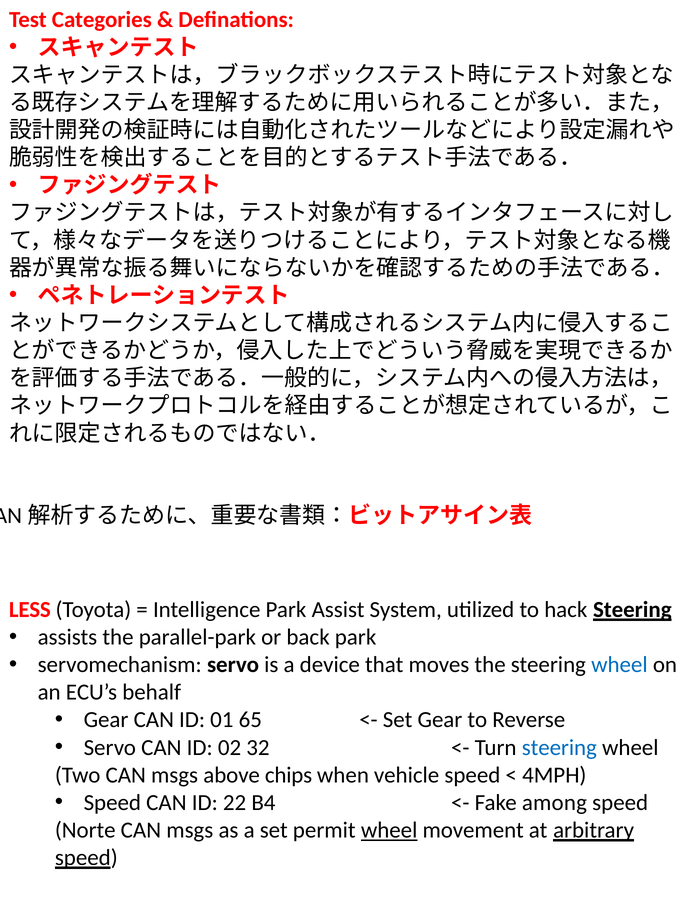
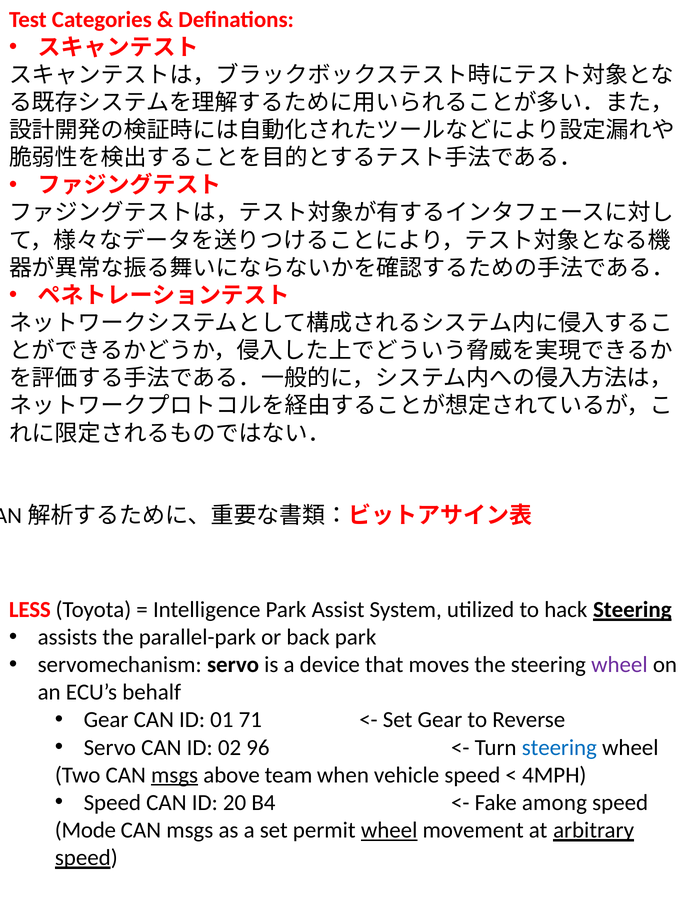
wheel colour: blue -> purple (619, 665)
65: 65 -> 71 (250, 720)
32: 32 -> 96 (258, 747)
msgs underline: none -> present (175, 775)
chips: chips -> team (289, 775)
22: 22 -> 20 (235, 802)
Norte: Norte -> Mode (85, 830)
